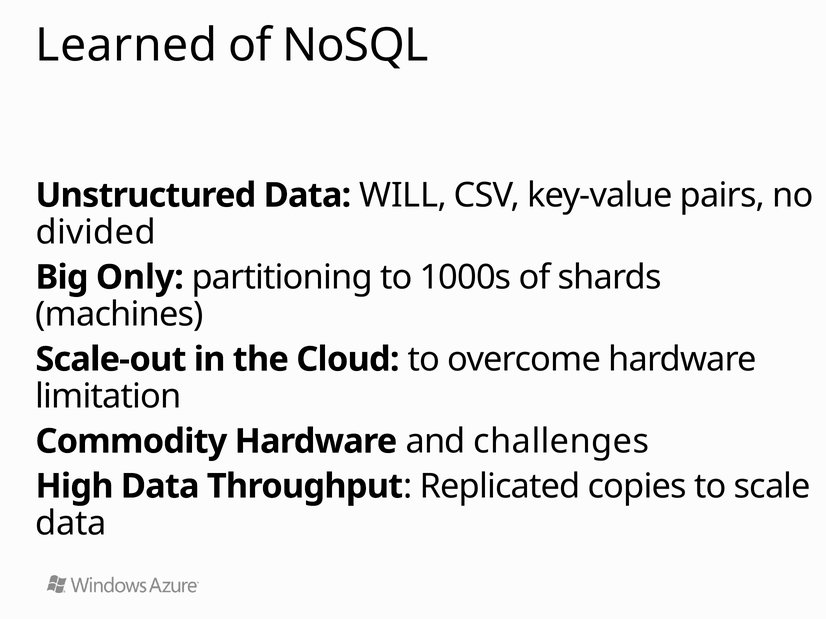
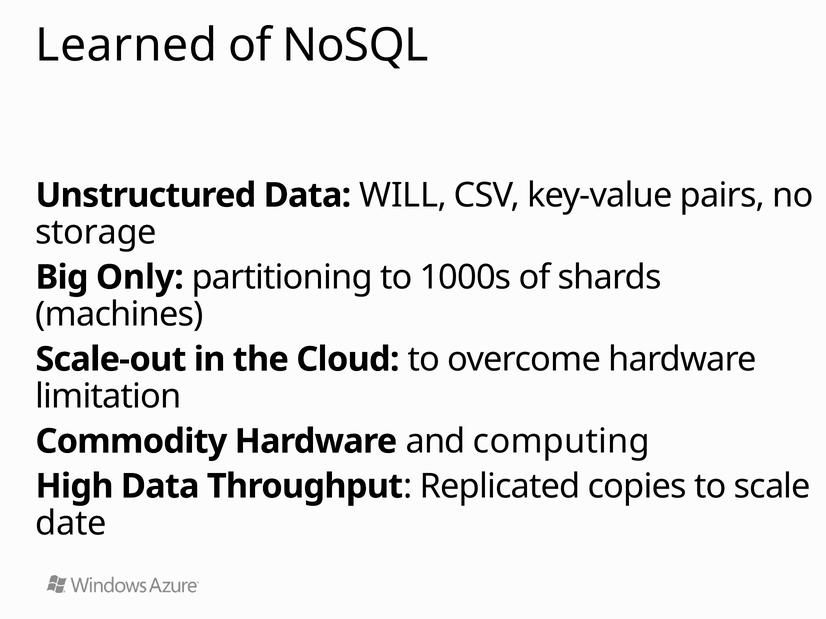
divided: divided -> storage (96, 233)
challenges: challenges -> computing (561, 442)
data: data -> date (71, 524)
